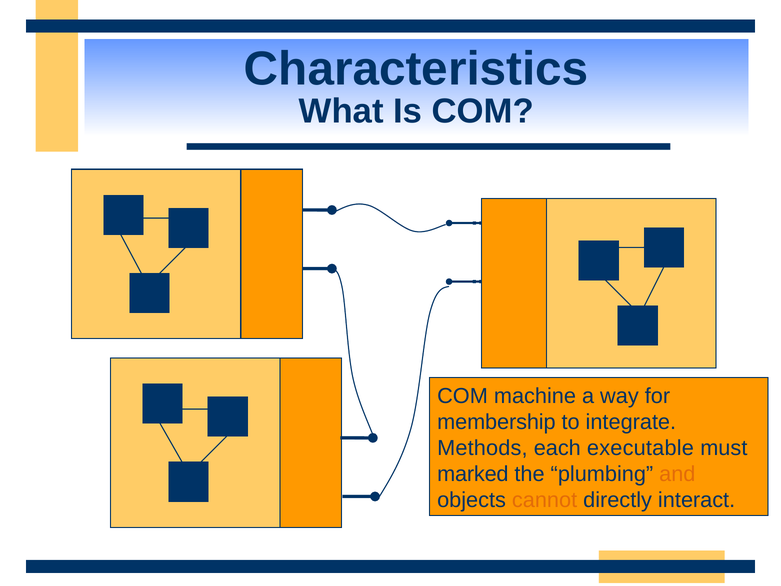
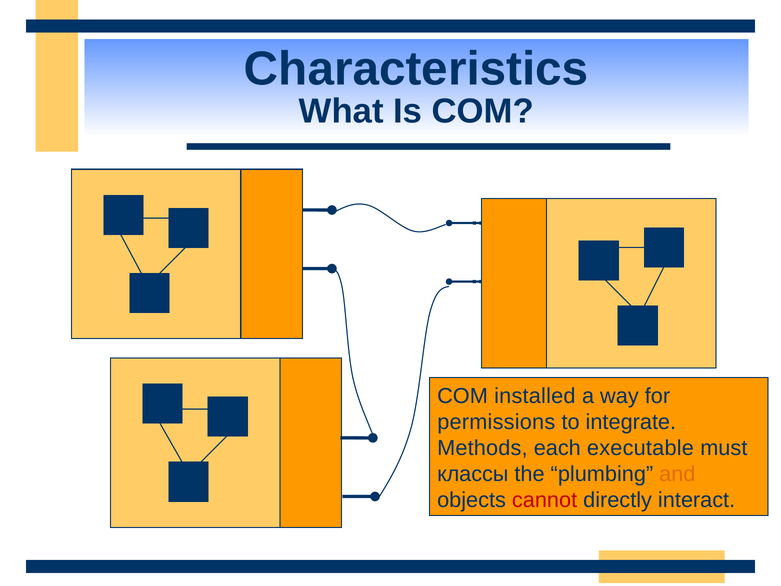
machine: machine -> installed (535, 396)
membership: membership -> permissions (496, 422)
marked: marked -> классы (473, 474)
cannot colour: orange -> red (545, 500)
